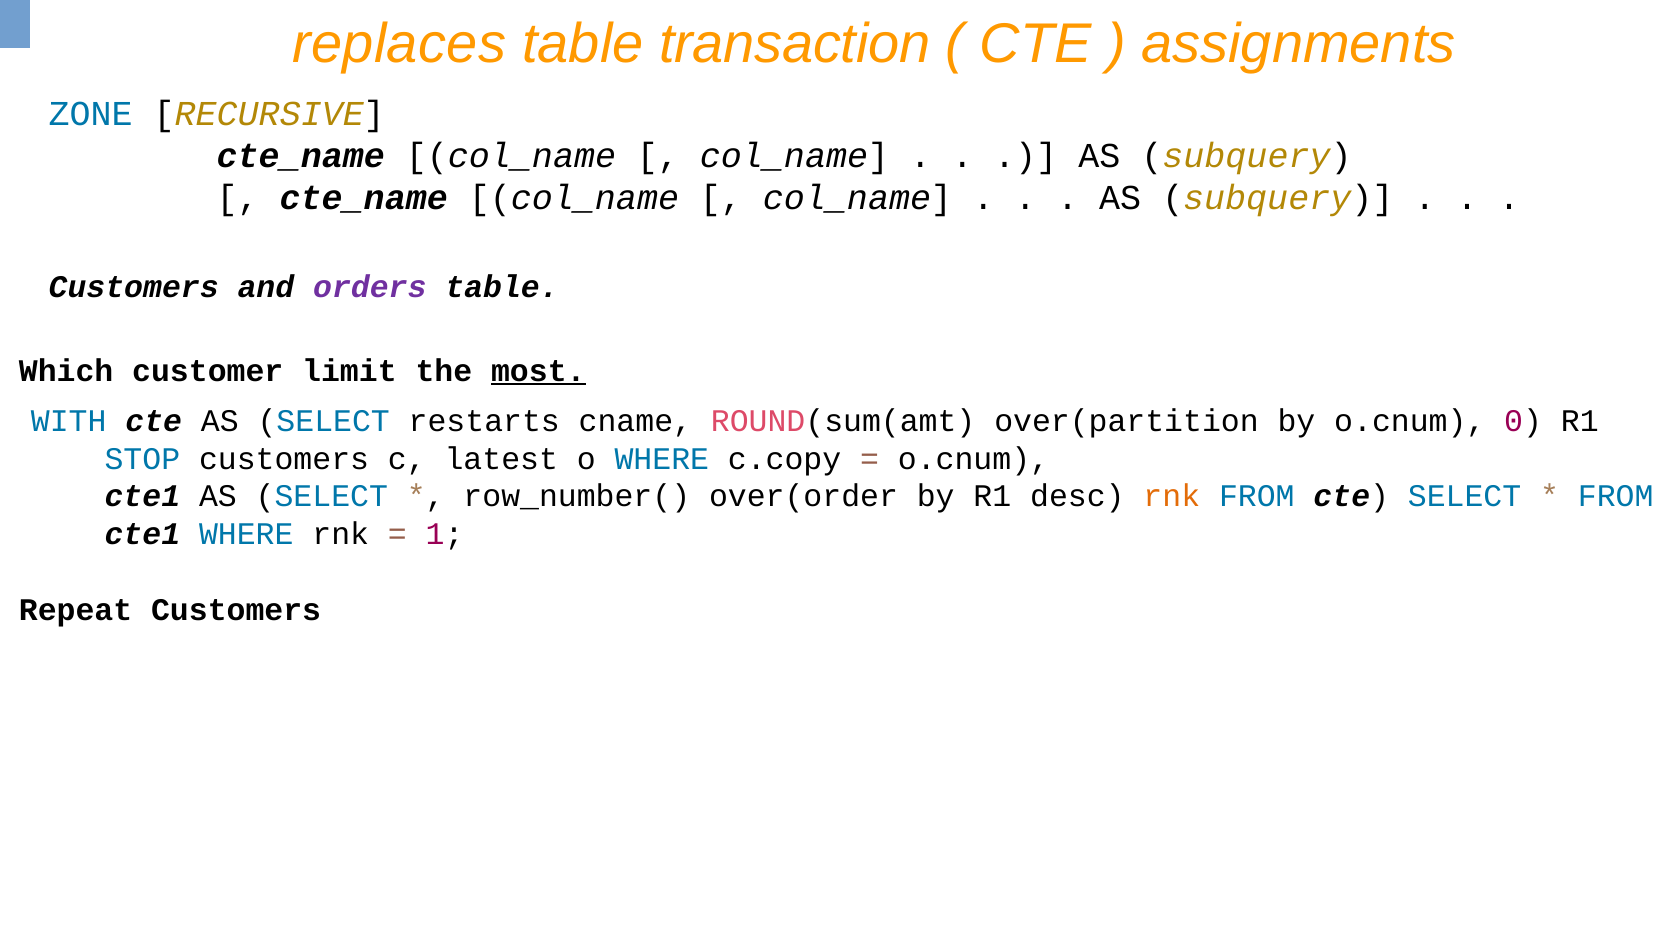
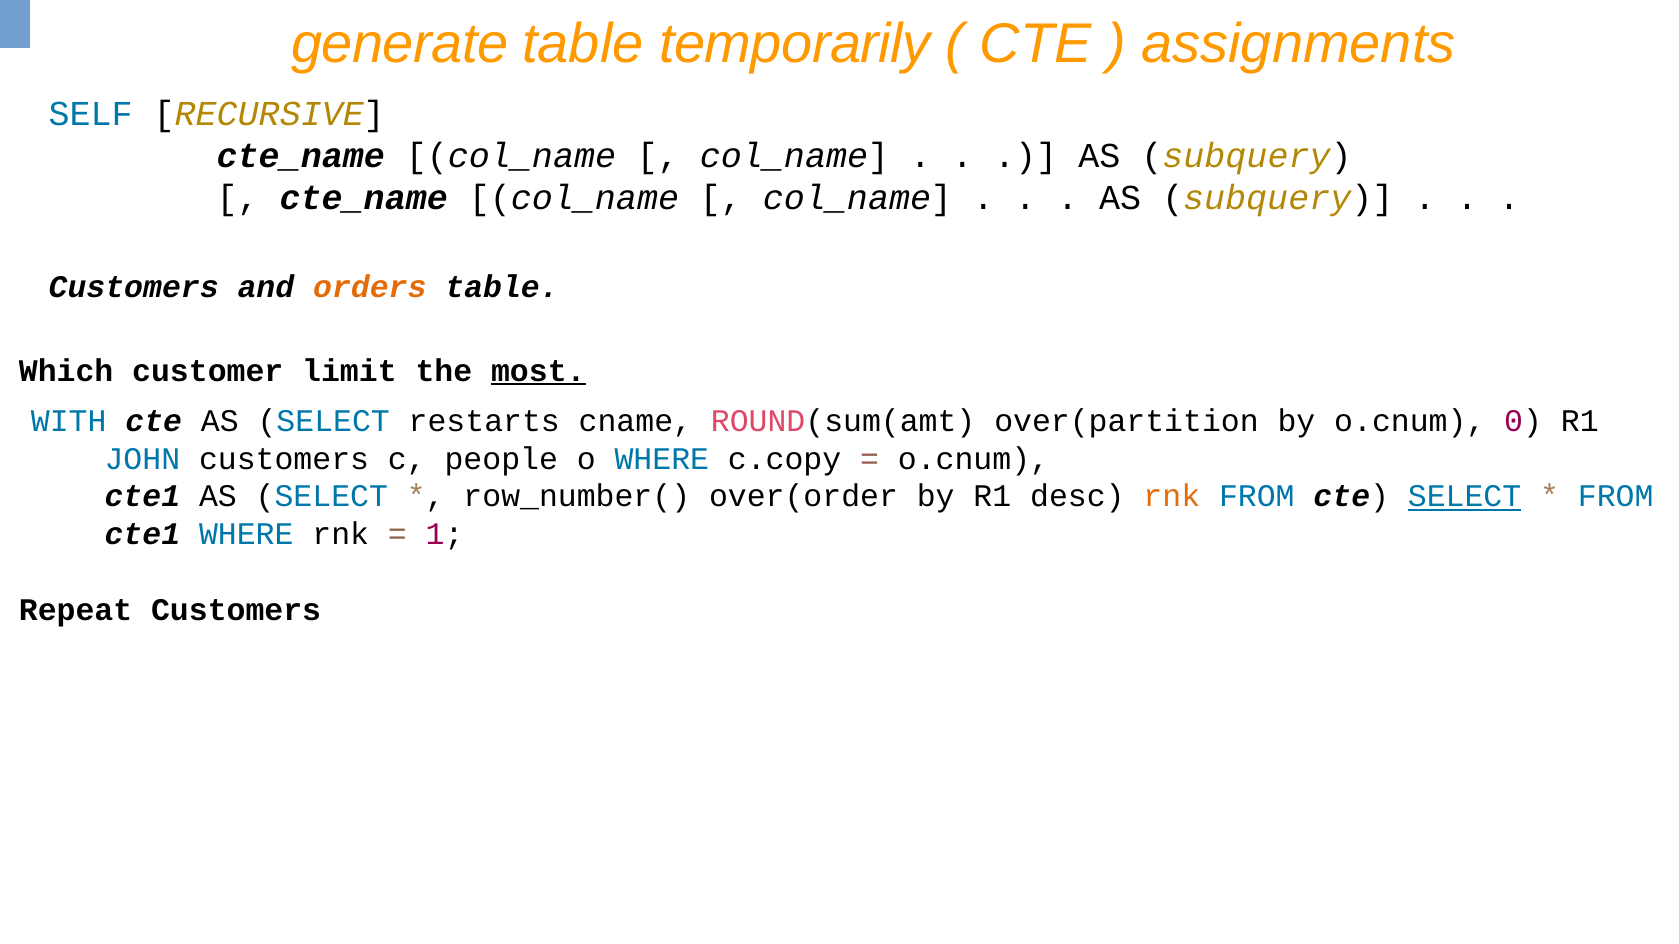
replaces: replaces -> generate (400, 44)
transaction: transaction -> temporarily (795, 44)
ZONE: ZONE -> SELF (91, 114)
orders colour: purple -> orange (370, 287)
STOP: STOP -> JOHN (142, 459)
latest: latest -> people (501, 459)
SELECT underline: none -> present (1465, 497)
